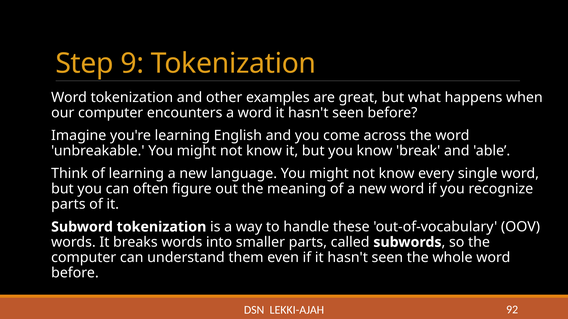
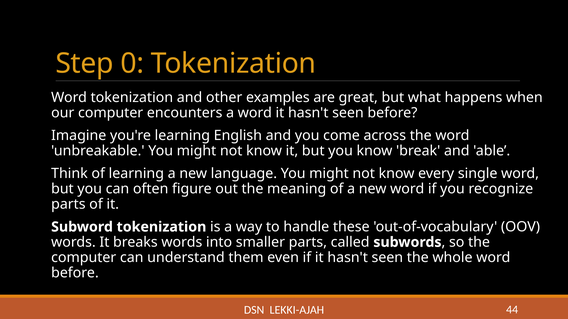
9: 9 -> 0 (132, 64)
92: 92 -> 44 (512, 310)
